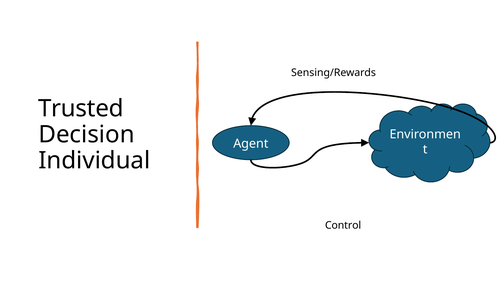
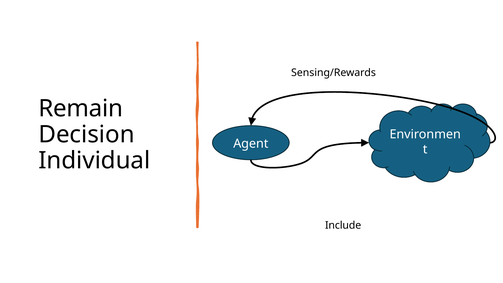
Trusted: Trusted -> Remain (81, 109)
Control: Control -> Include (343, 225)
